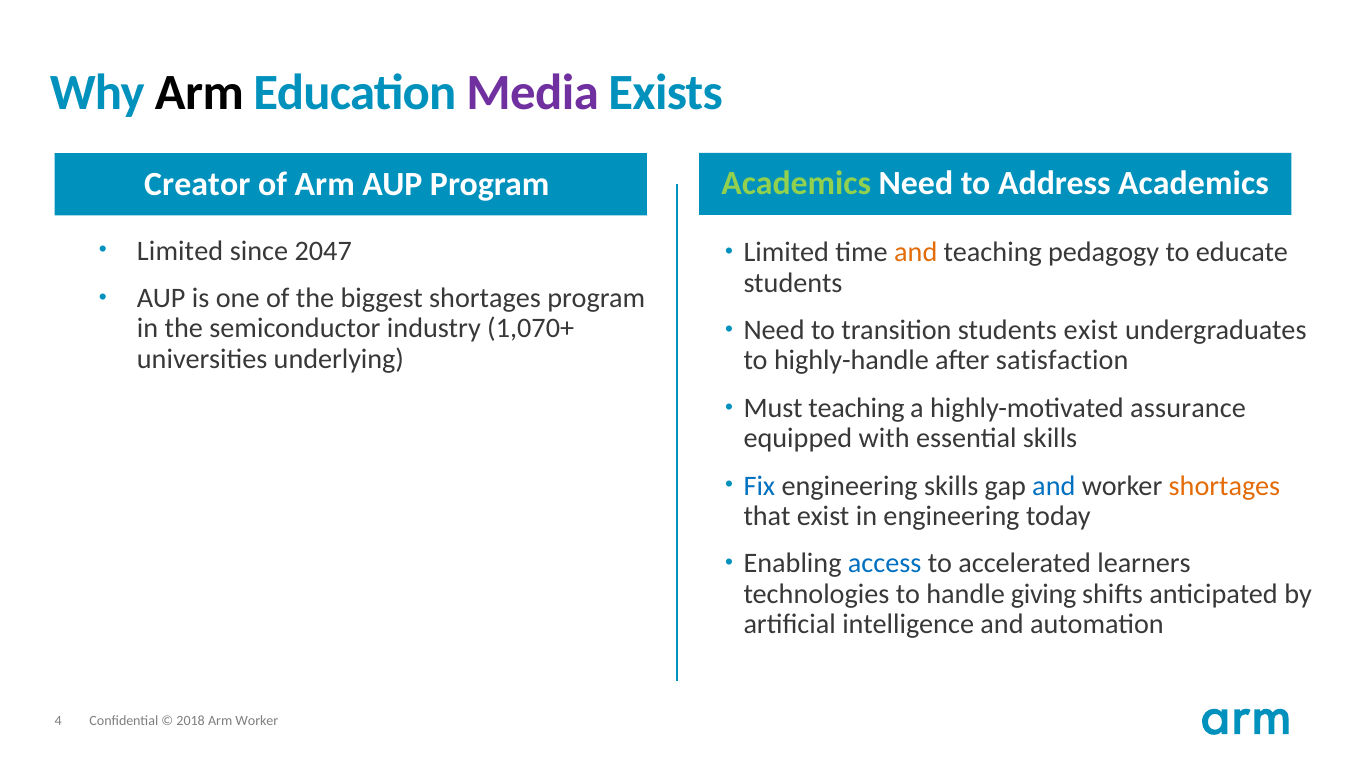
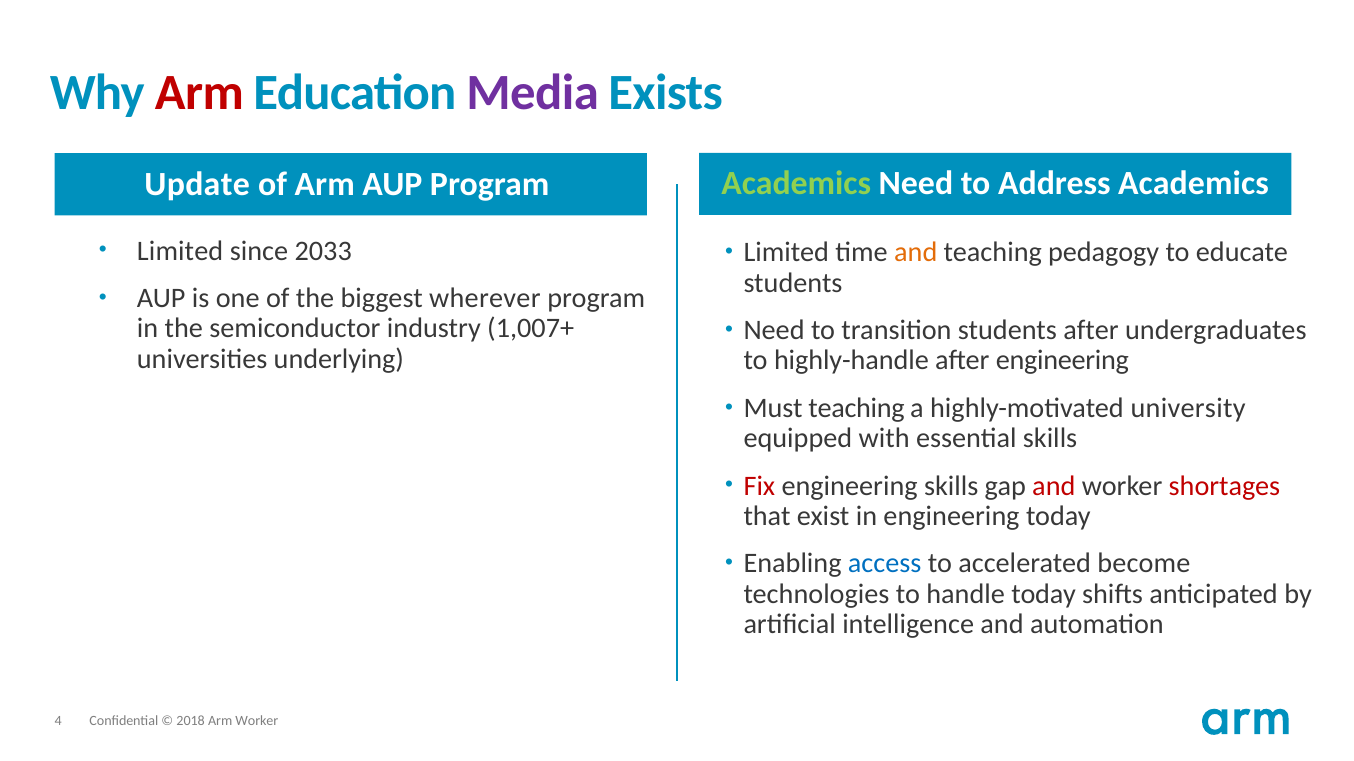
Arm colour: black -> red (199, 93)
Creator: Creator -> Update (197, 184)
2047: 2047 -> 2033 (323, 251)
biggest shortages: shortages -> wherever (485, 298)
1,070+: 1,070+ -> 1,007+ (531, 329)
students exist: exist -> after (1091, 330)
after satisfaction: satisfaction -> engineering (1062, 361)
assurance: assurance -> university (1188, 408)
Fix colour: blue -> red (759, 486)
and colour: blue -> red (1054, 486)
shortages colour: orange -> red (1225, 486)
learners: learners -> become (1144, 564)
handle giving: giving -> today (1044, 594)
